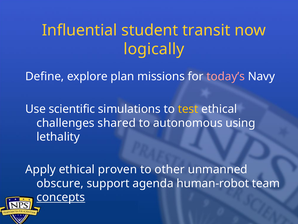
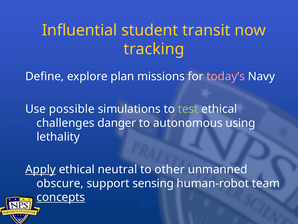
logically: logically -> tracking (154, 49)
scientific: scientific -> possible (72, 109)
test colour: yellow -> light green (188, 109)
shared: shared -> danger (117, 123)
Apply underline: none -> present (41, 169)
proven: proven -> neutral (117, 169)
agenda: agenda -> sensing (153, 183)
